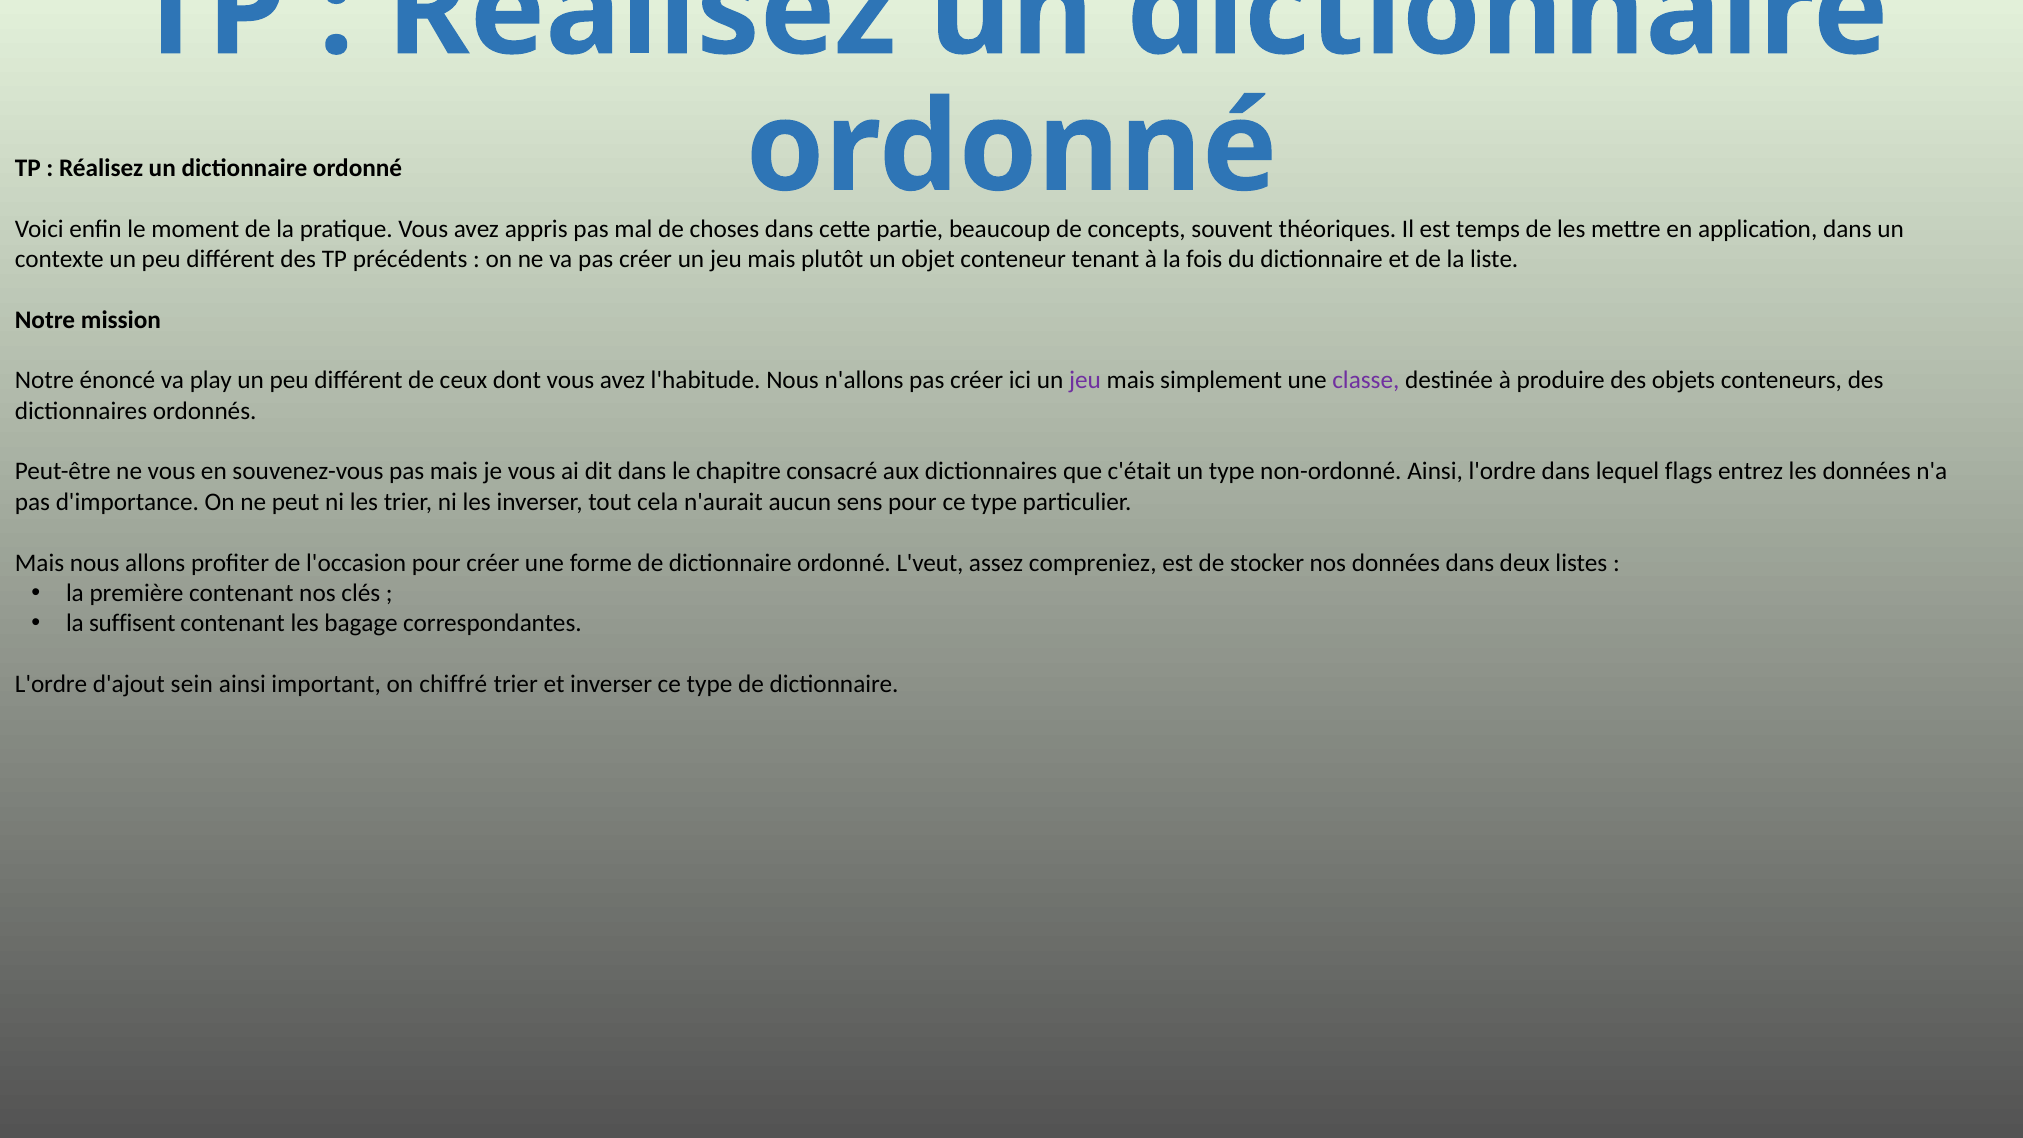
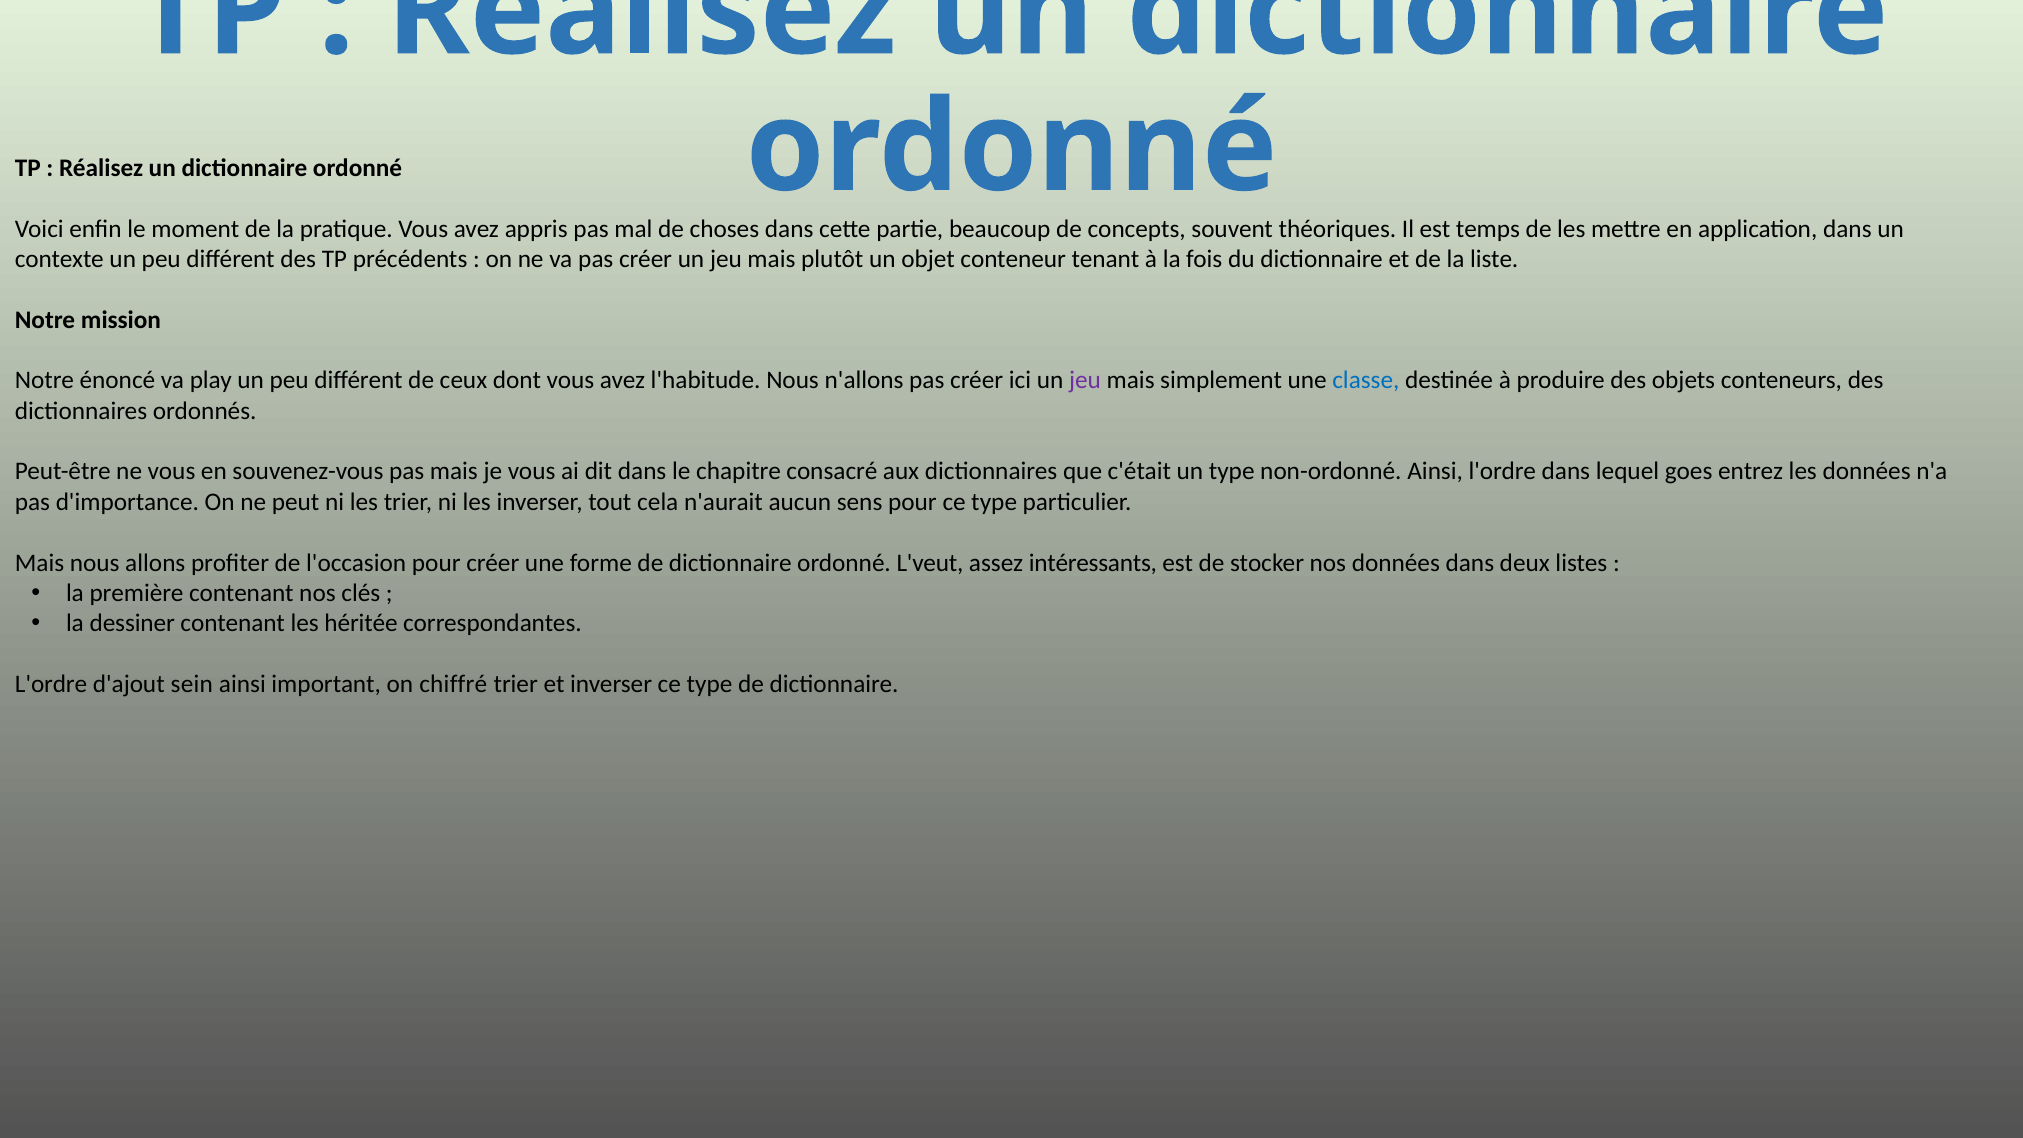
classe colour: purple -> blue (1366, 381)
flags: flags -> goes (1689, 472)
compreniez: compreniez -> intéressants (1093, 563)
suffisent: suffisent -> dessiner (132, 623)
bagage: bagage -> héritée (361, 623)
